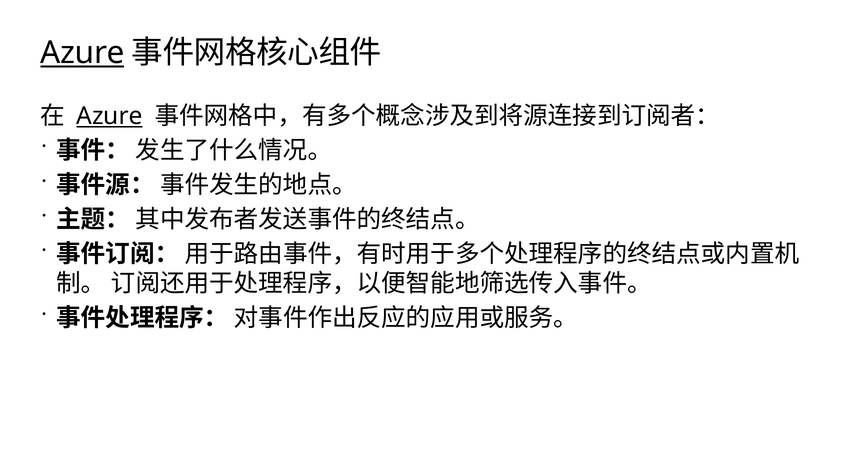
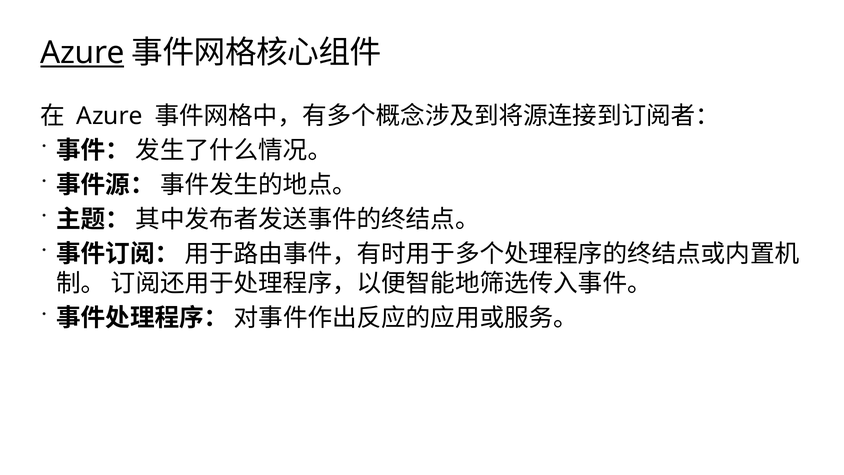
Azure underline: present -> none (109, 116)
